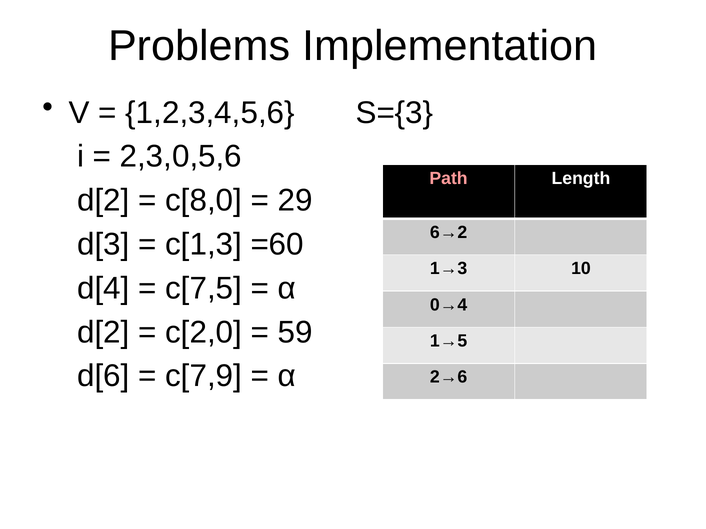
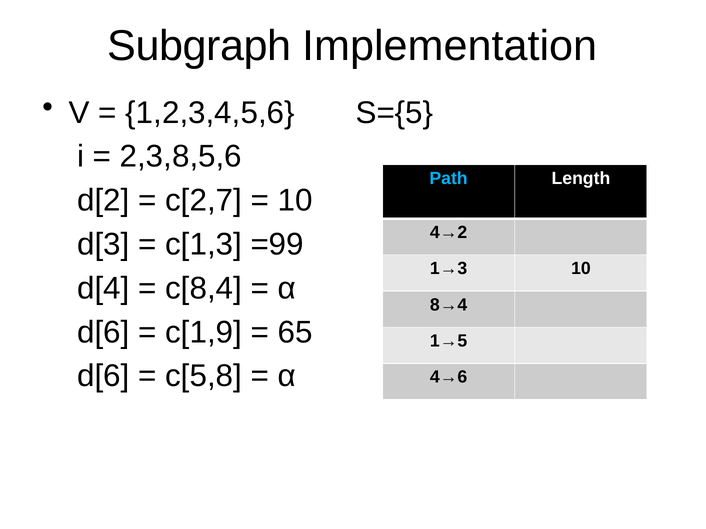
Problems: Problems -> Subgraph (199, 46)
S={3: S={3 -> S={5 (395, 113)
2,3,0,5,6: 2,3,0,5,6 -> 2,3,8,5,6 (181, 157)
Path colour: pink -> light blue (449, 178)
c[8,0: c[8,0 -> c[2,7 (204, 201)
29: 29 -> 10 (295, 201)
6→2: 6→2 -> 4→2 (449, 233)
=60: =60 -> =99 (277, 245)
c[7,5: c[7,5 -> c[8,4 (204, 289)
0→4: 0→4 -> 8→4 (449, 305)
d[2: d[2 -> d[6 (103, 333)
c[2,0: c[2,0 -> c[1,9 (204, 333)
59: 59 -> 65 (295, 333)
c[7,9: c[7,9 -> c[5,8 (204, 376)
2→6: 2→6 -> 4→6 (449, 377)
